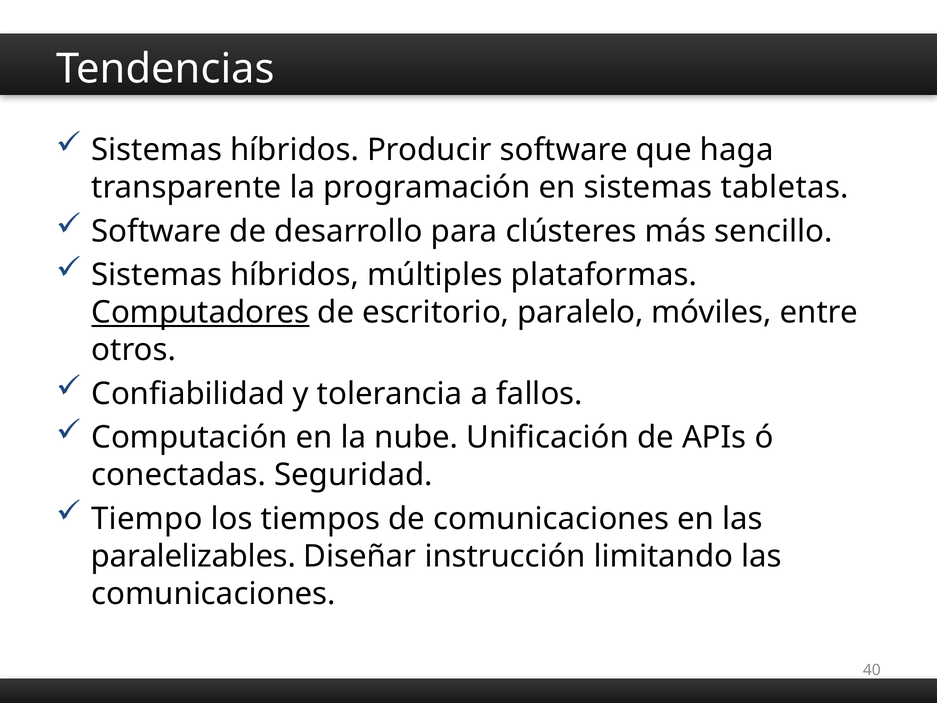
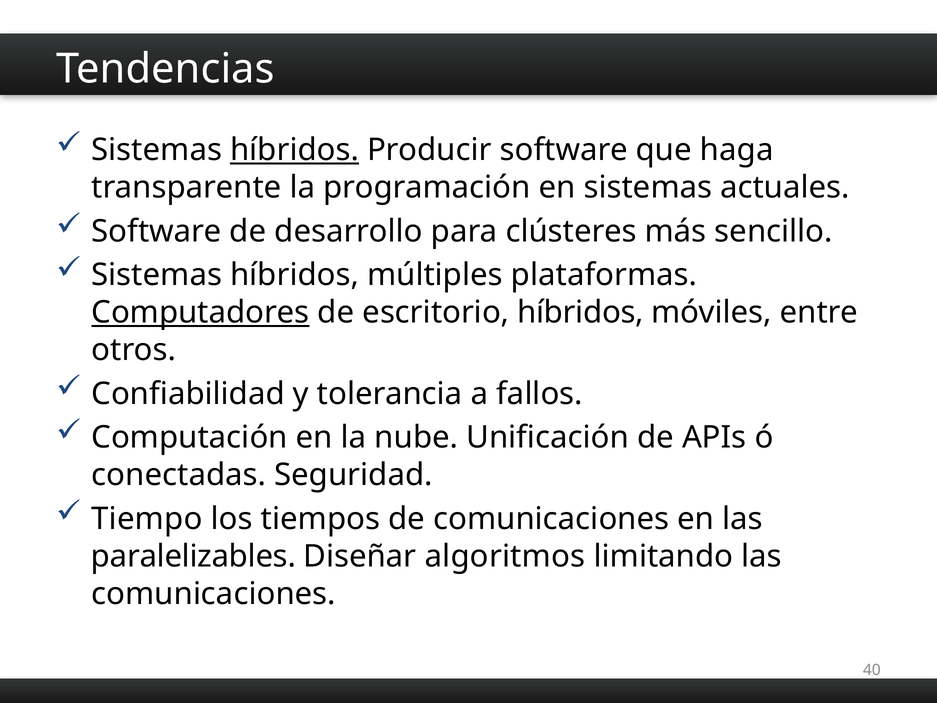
híbridos underline: none -> present (295, 150)
tabletas: tabletas -> actuales (785, 188)
escritorio paralelo: paralelo -> híbridos (581, 312)
instrucción: instrucción -> algoritmos (505, 556)
